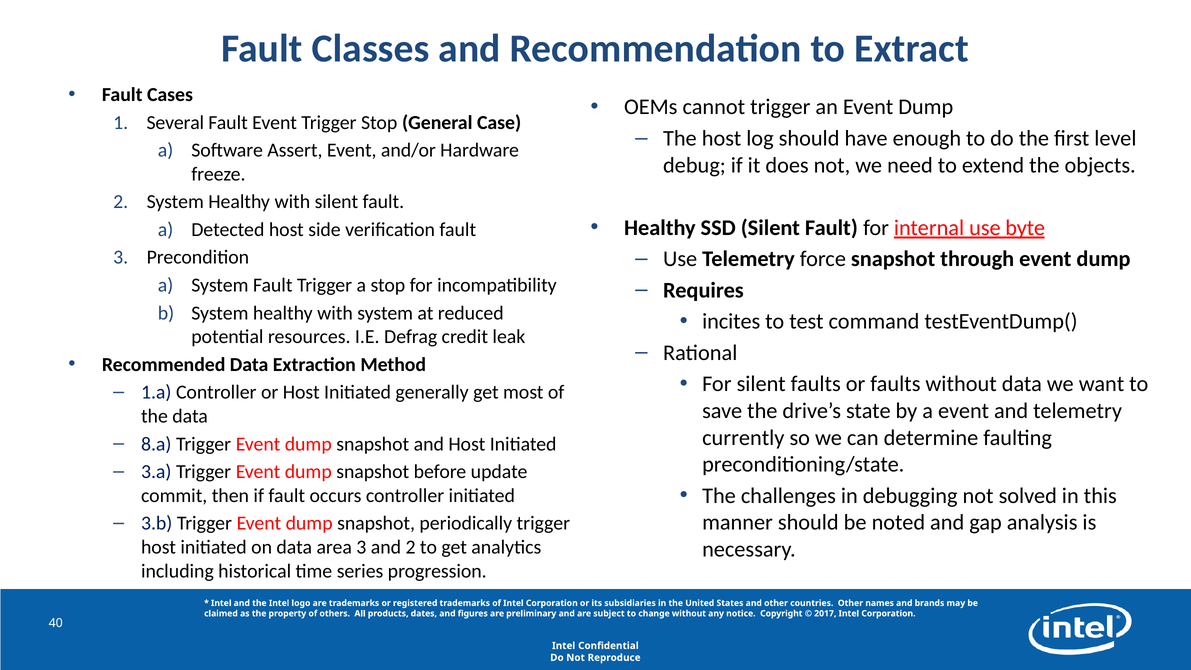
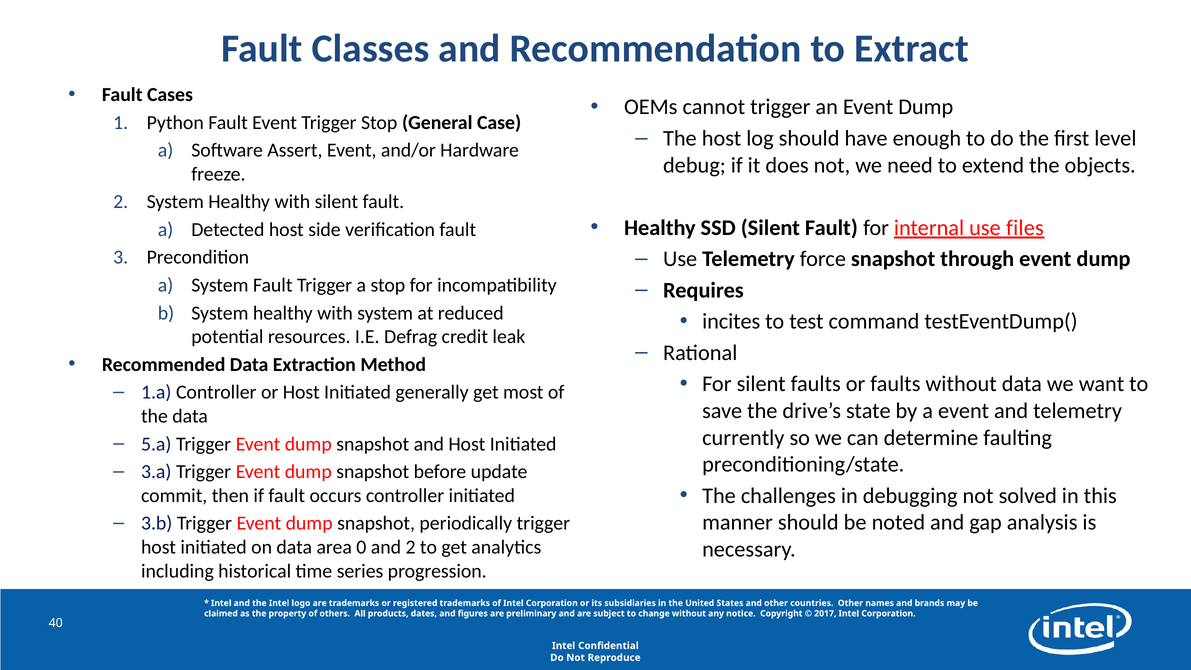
Several: Several -> Python (175, 122)
byte: byte -> files (1025, 228)
8.a: 8.a -> 5.a (156, 444)
area 3: 3 -> 0 (361, 547)
